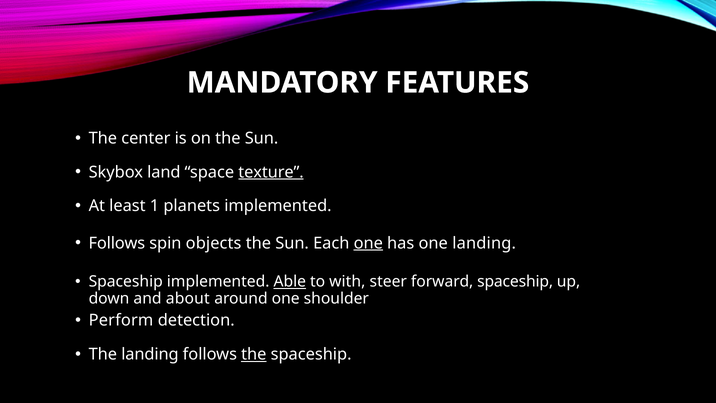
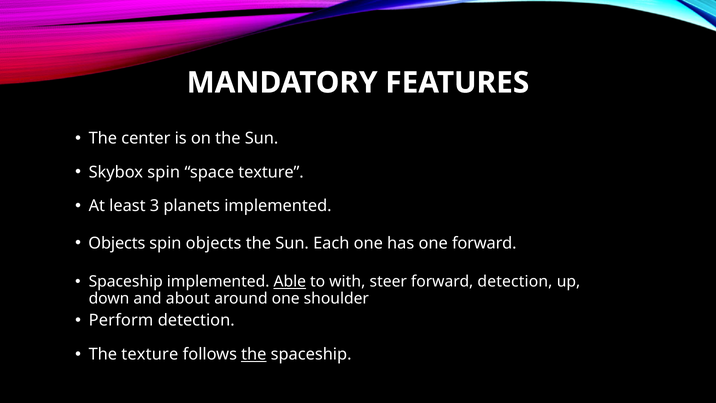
Skybox land: land -> spin (164, 172)
texture underline: present -> none (271, 172)
1: 1 -> 3 (154, 206)
Follows: Follows -> Objects (117, 243)
one underline: present -> none (368, 243)
one landing: landing -> forward (484, 243)
forward spaceship: spaceship -> detection (515, 282)
The landing: landing -> texture (150, 354)
